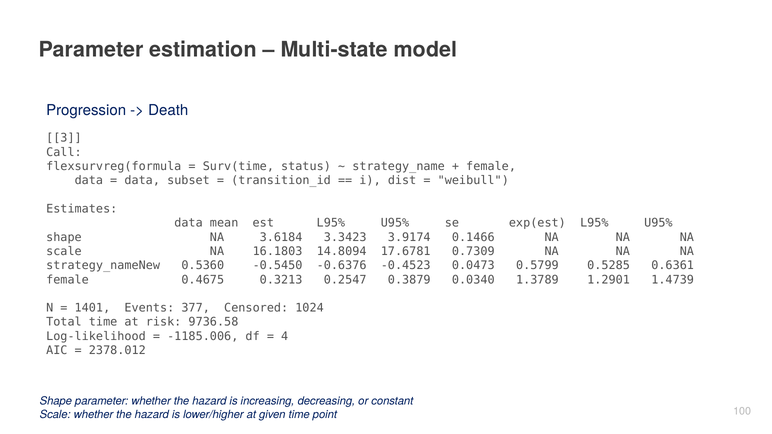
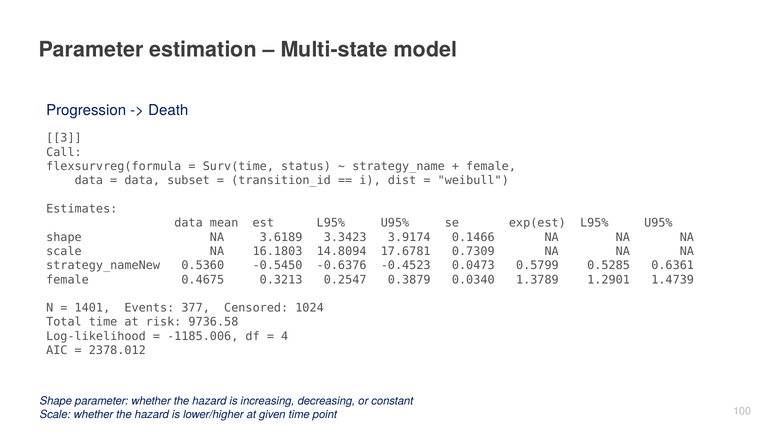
3.6184: 3.6184 -> 3.6189 (281, 237)
